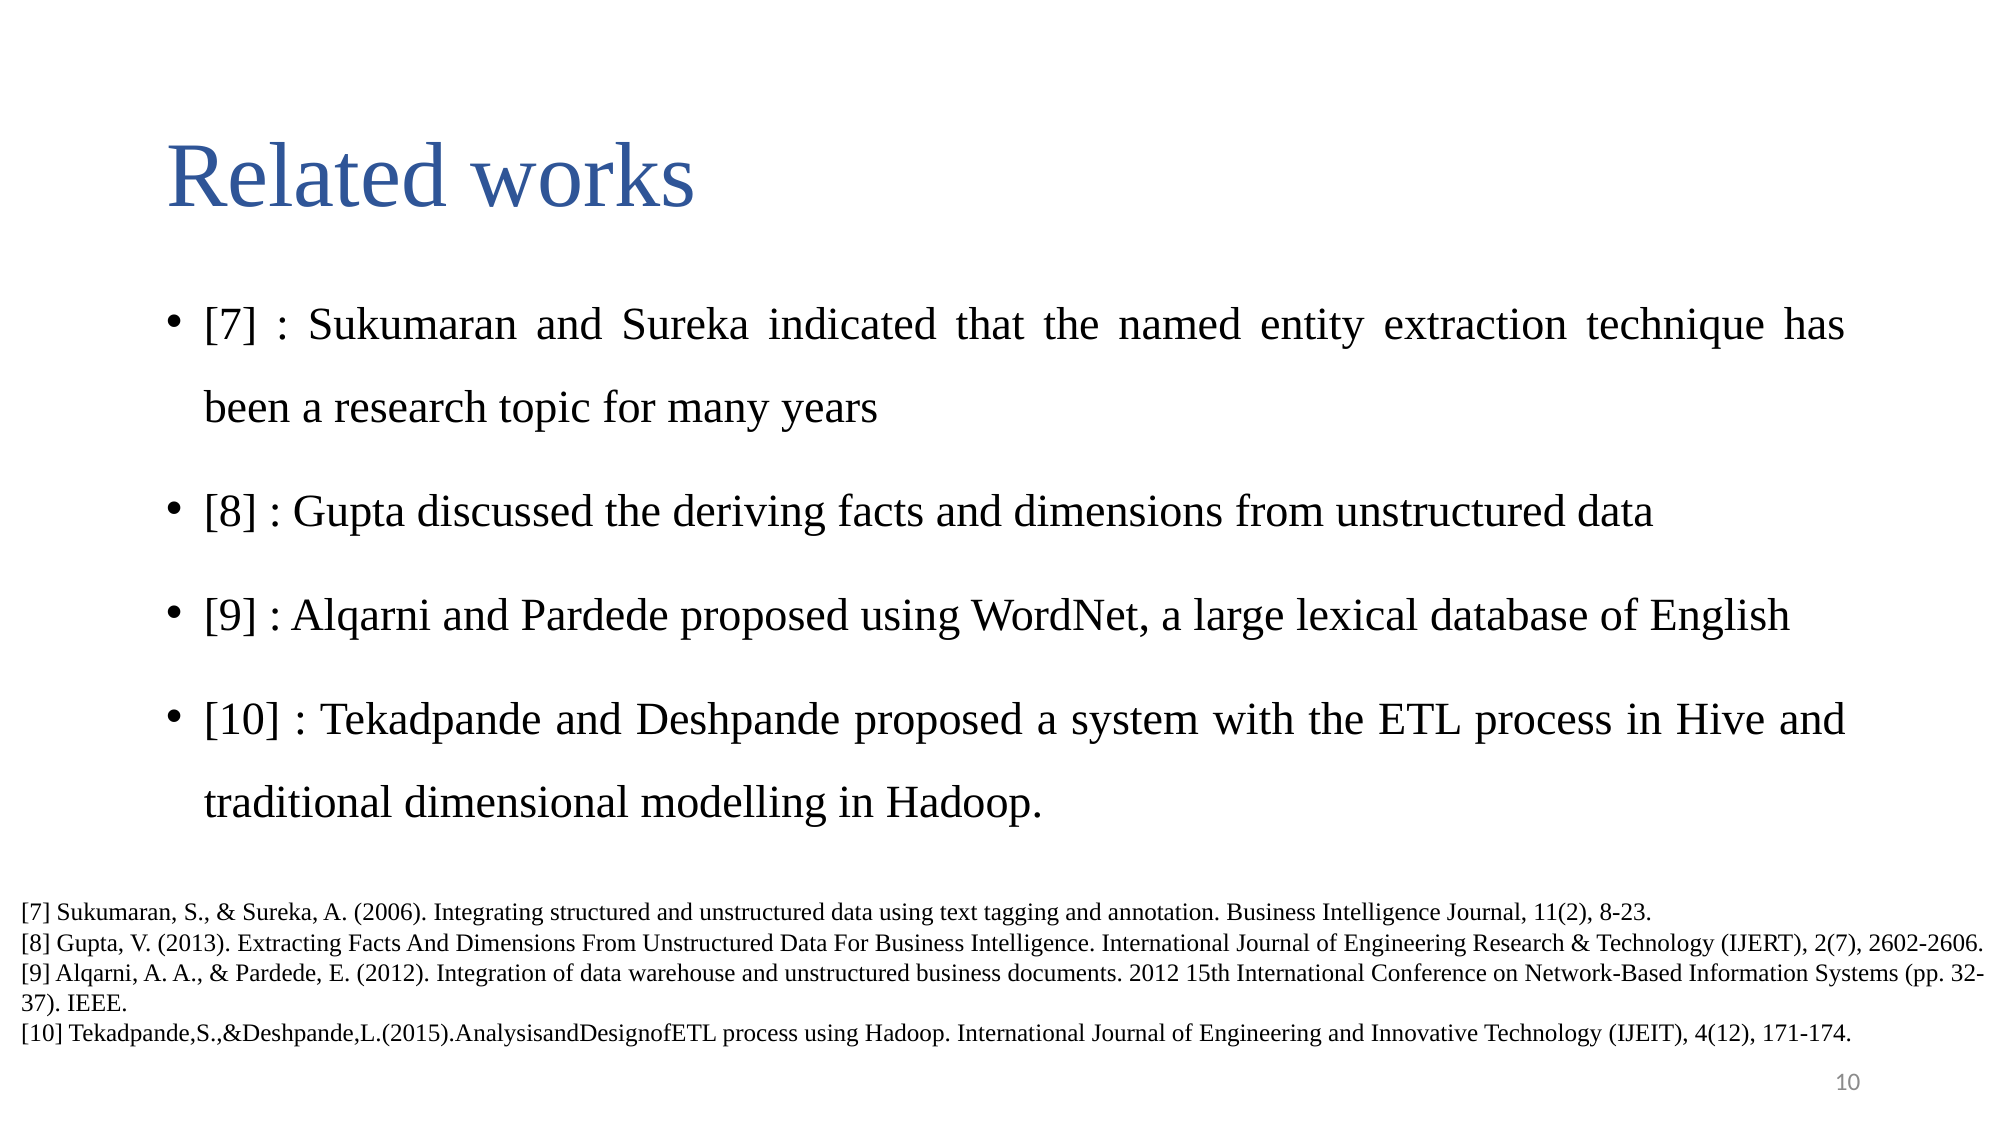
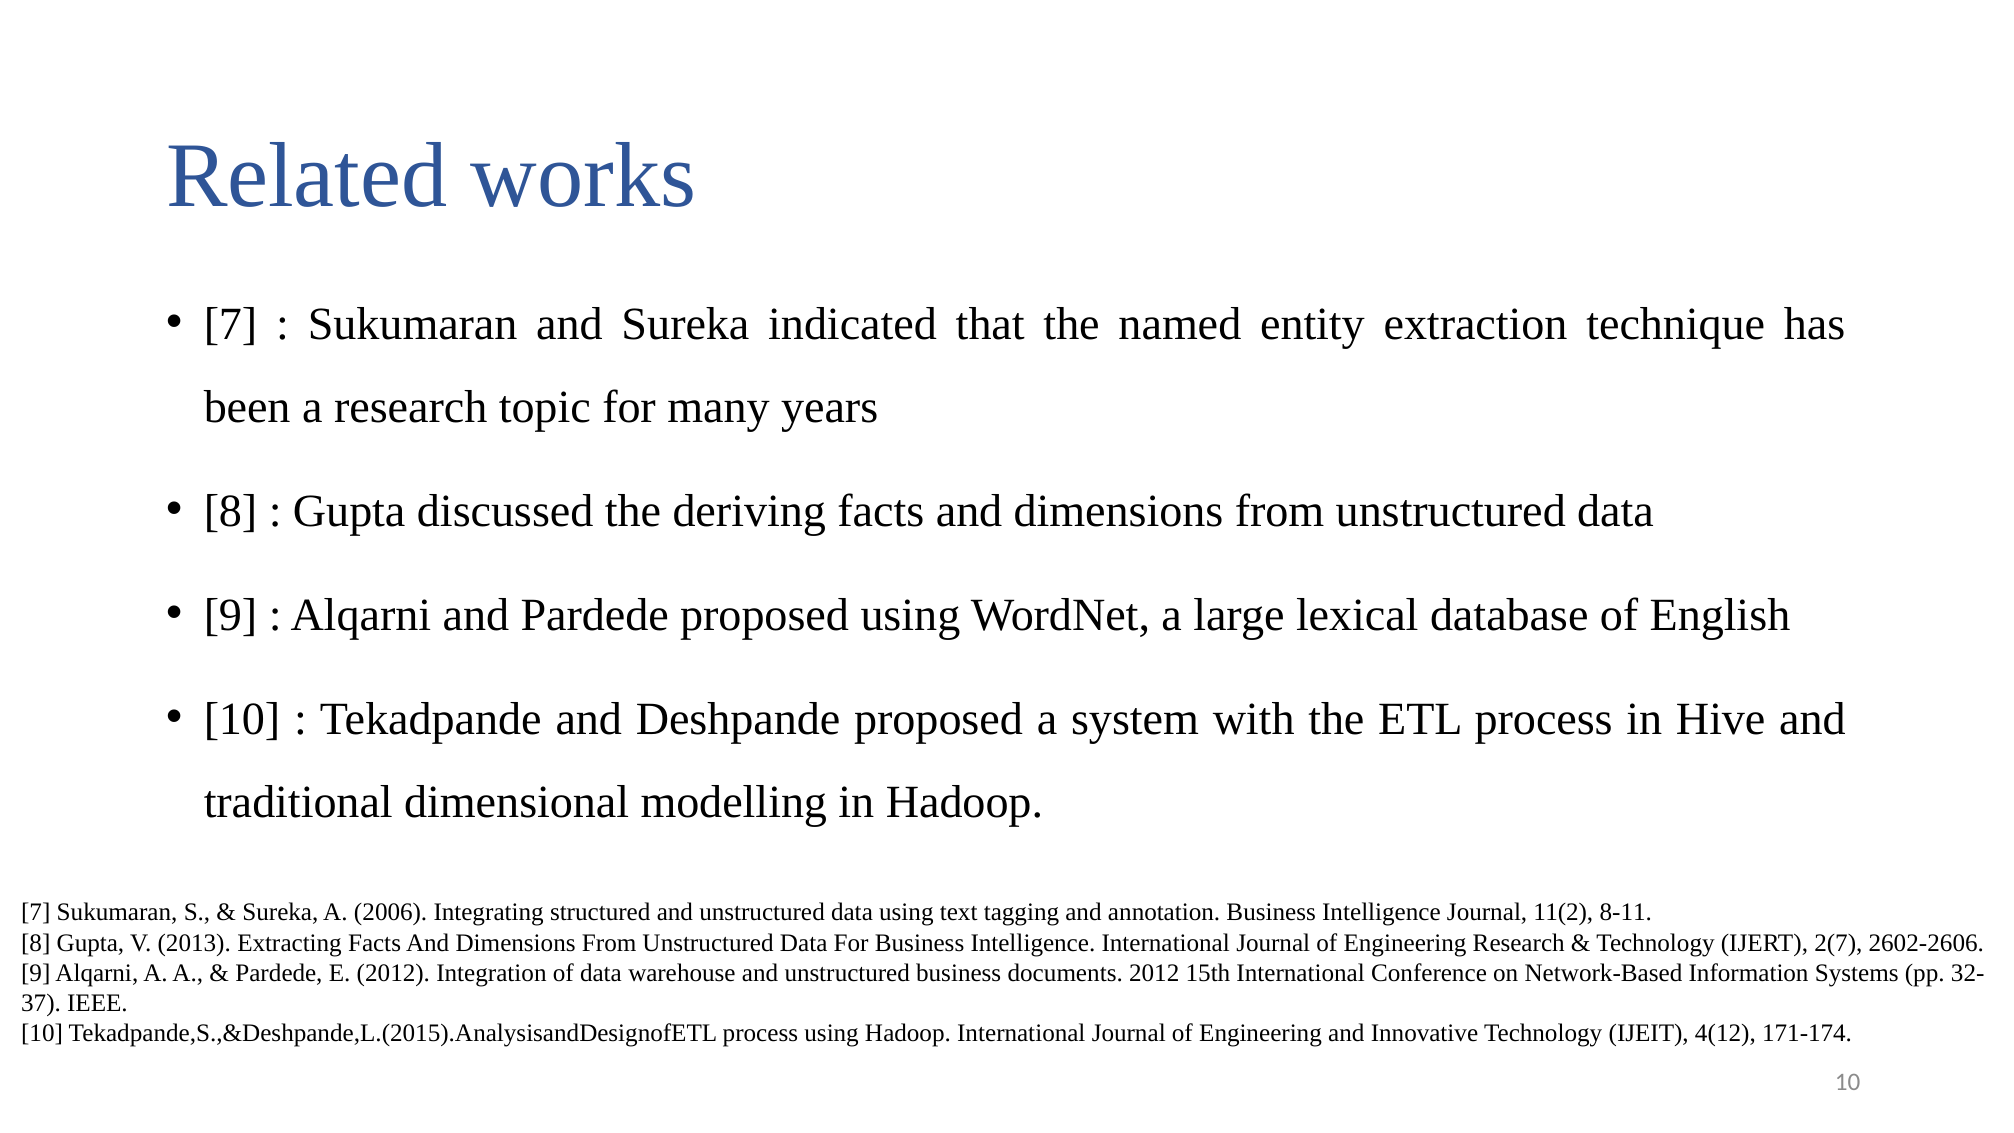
8-23: 8-23 -> 8-11 (1626, 912)
